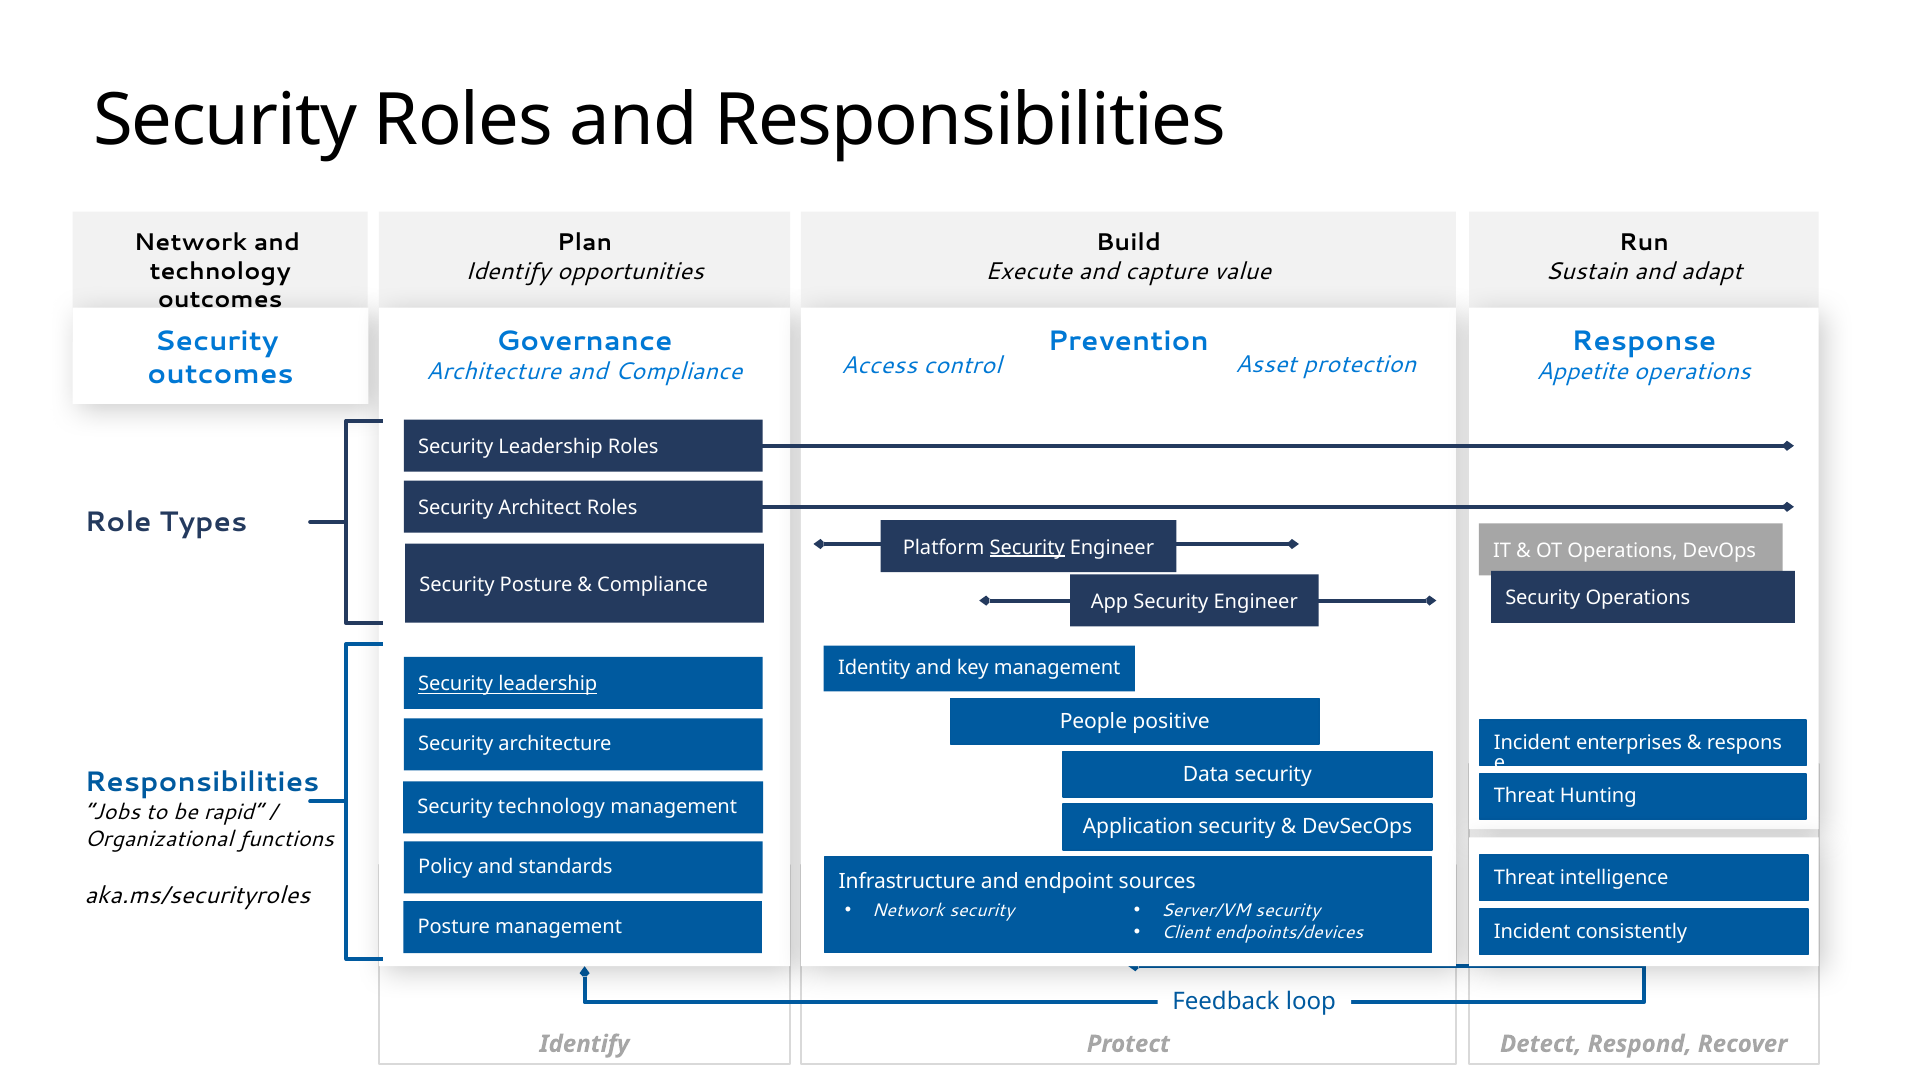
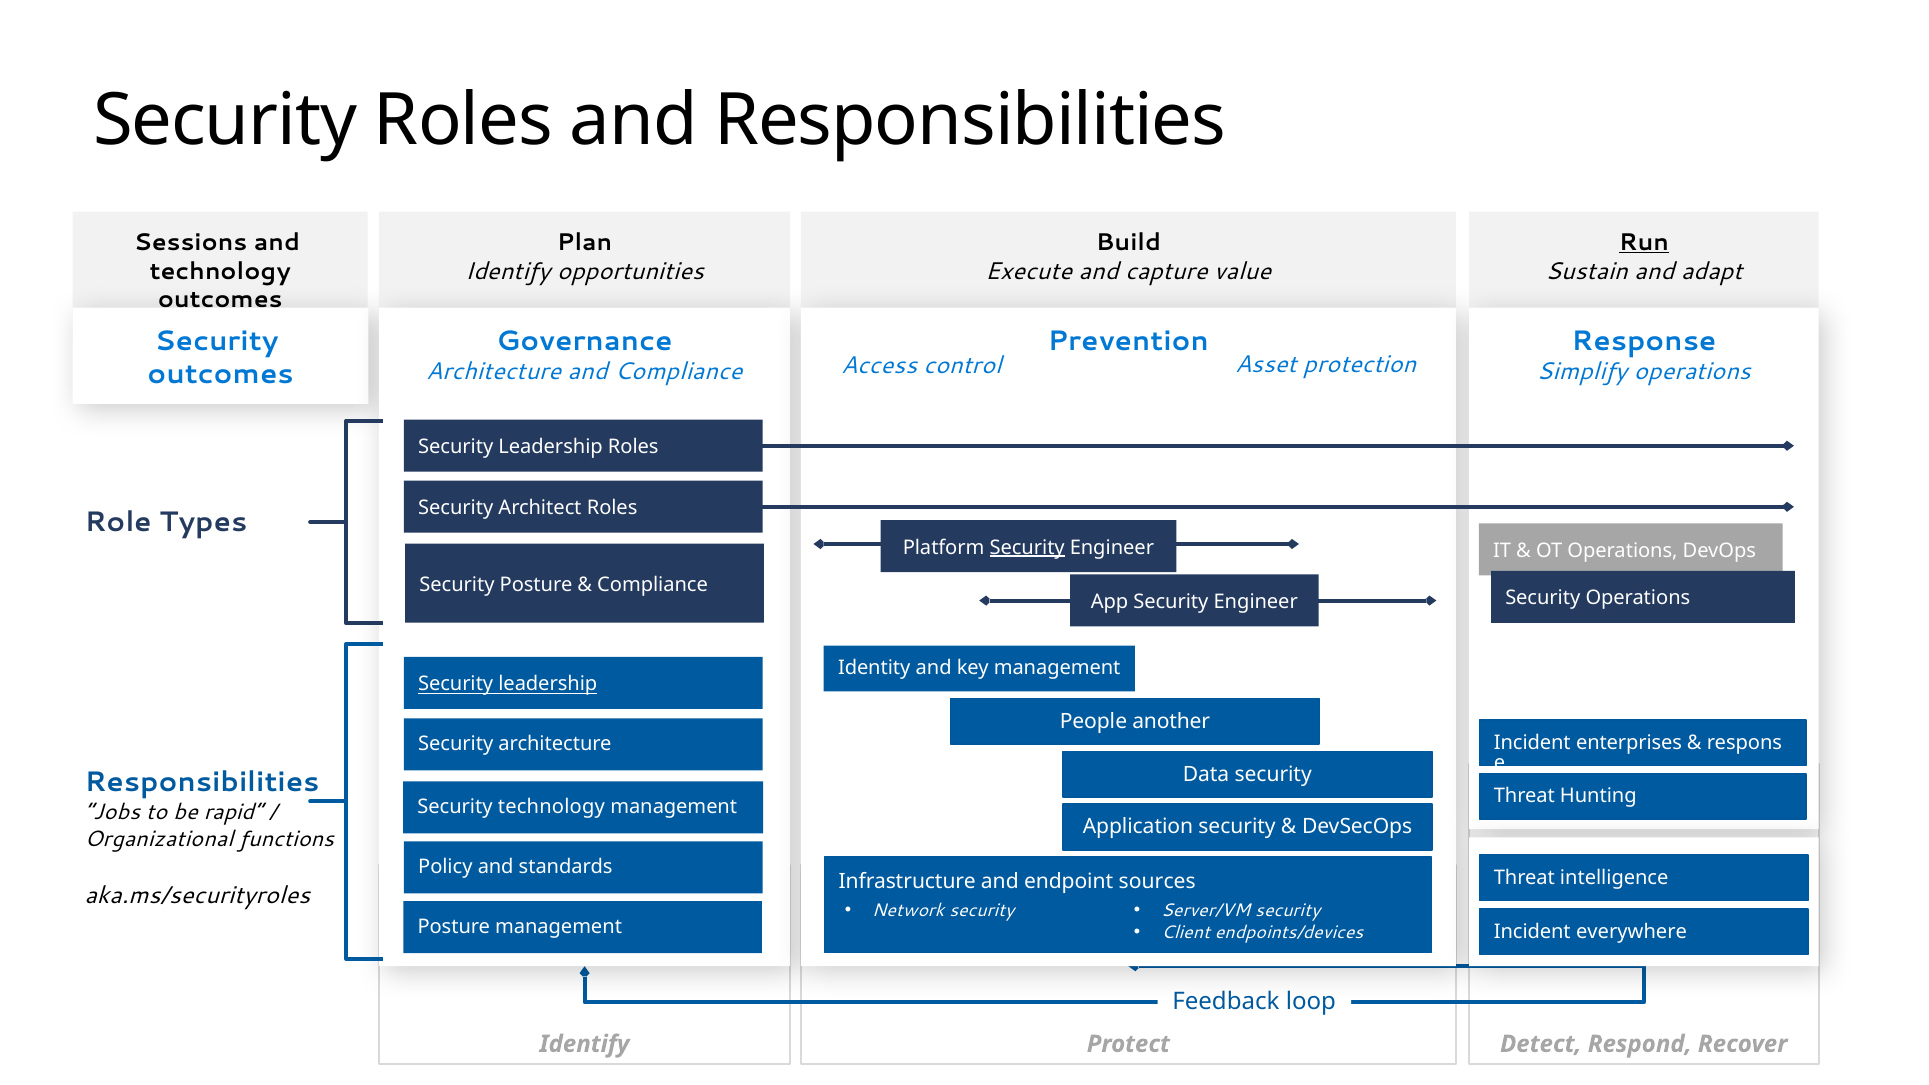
Network: Network -> Sessions (191, 242)
Run underline: none -> present (1644, 242)
Appetite: Appetite -> Simplify (1582, 372)
positive: positive -> another (1171, 721)
consistently: consistently -> everywhere (1632, 932)
